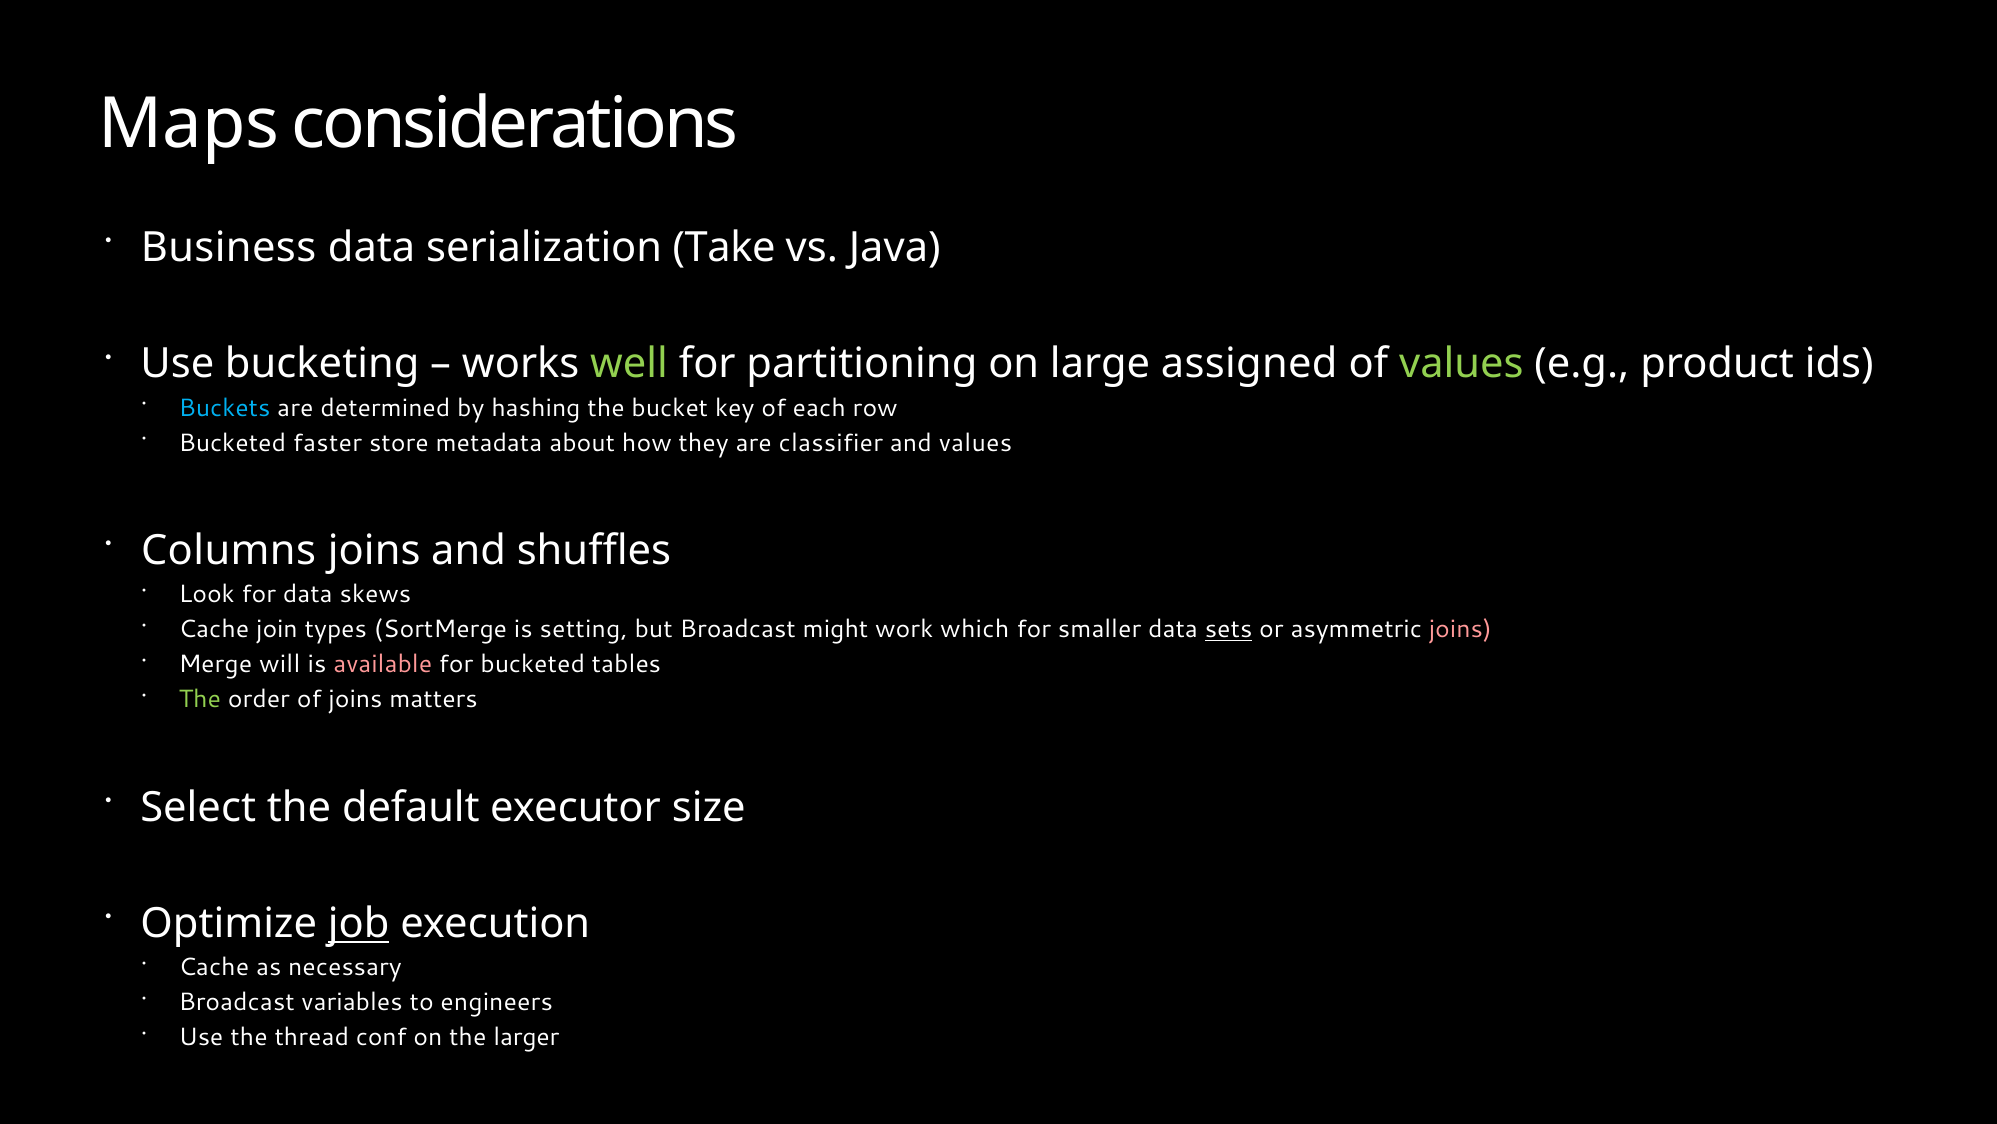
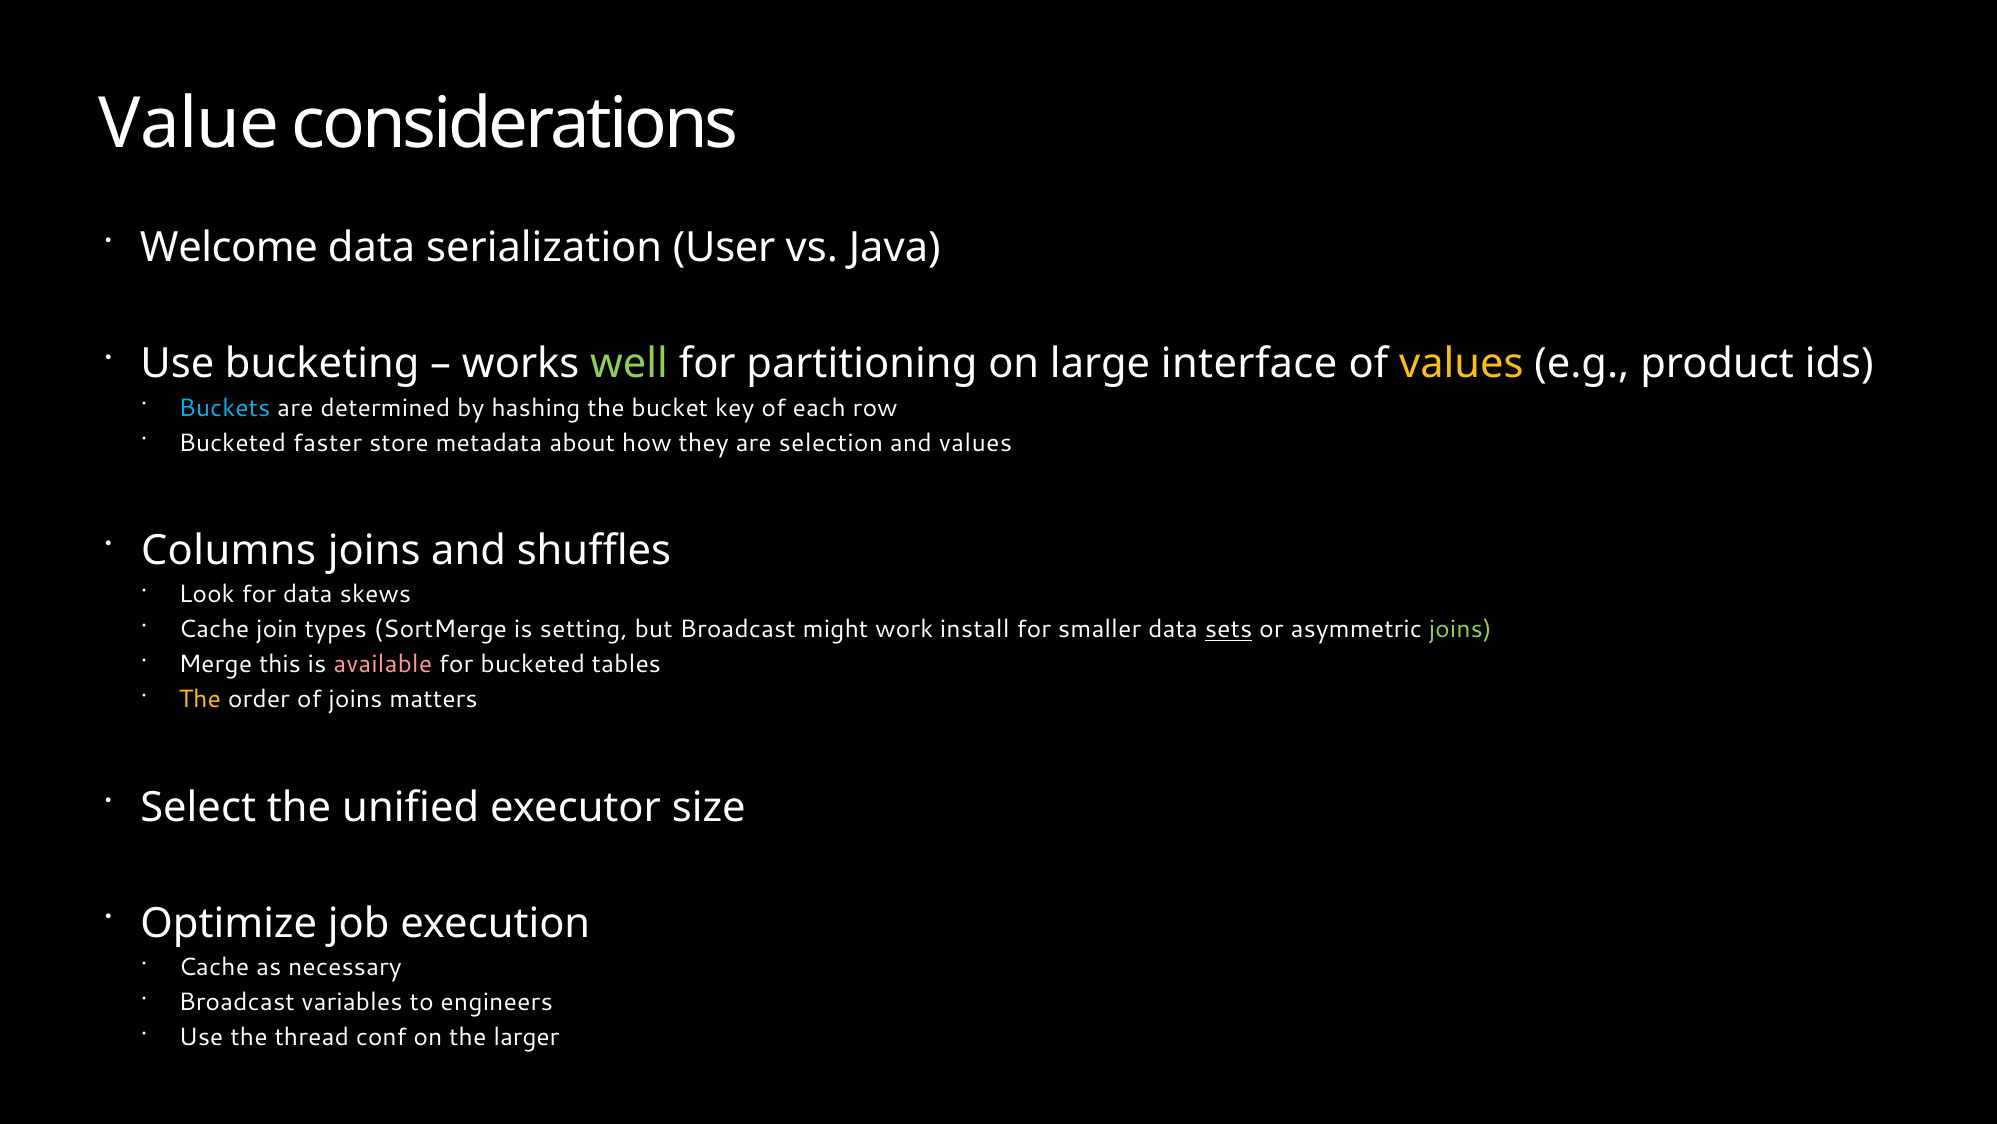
Maps: Maps -> Value (189, 124)
Business: Business -> Welcome (229, 247)
Take: Take -> User (724, 247)
assigned: assigned -> interface (1249, 364)
values colour: light green -> yellow (1461, 364)
classifier: classifier -> selection (831, 443)
which: which -> install (975, 629)
joins colour: pink -> light green (1460, 629)
will: will -> this (280, 664)
The colour: light green -> yellow (200, 699)
default: default -> unified (411, 807)
job underline: present -> none (359, 923)
